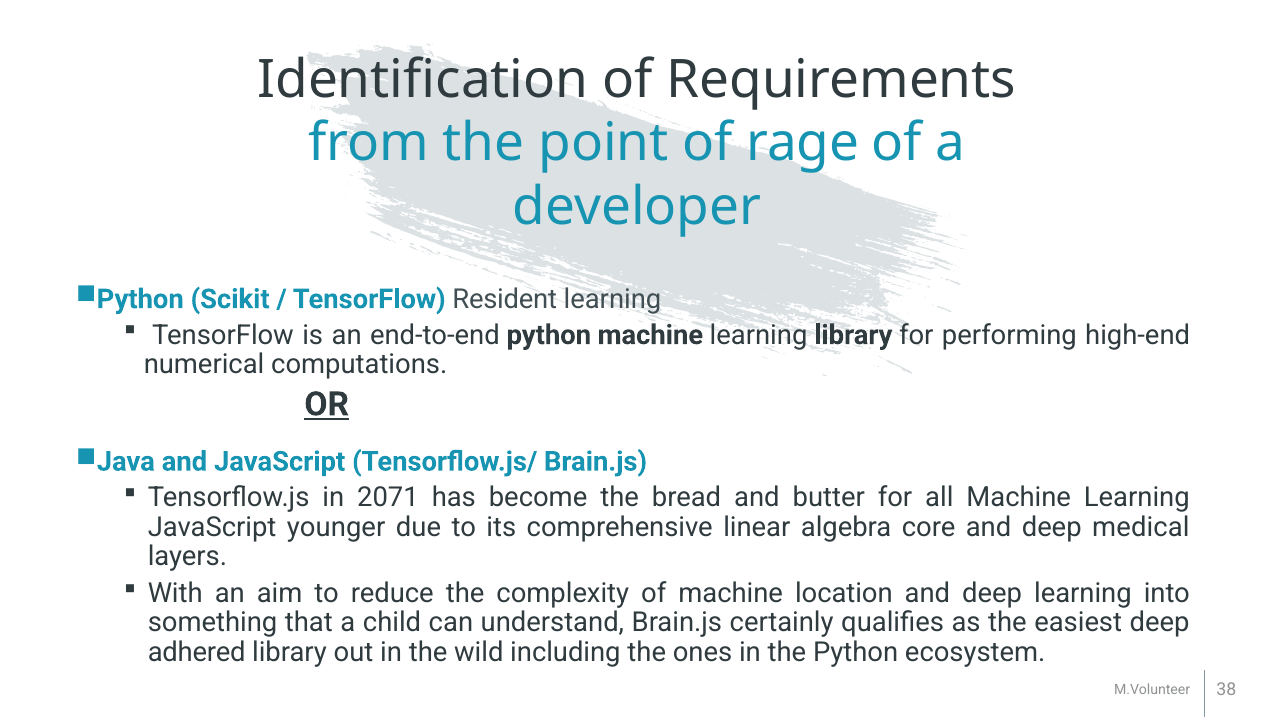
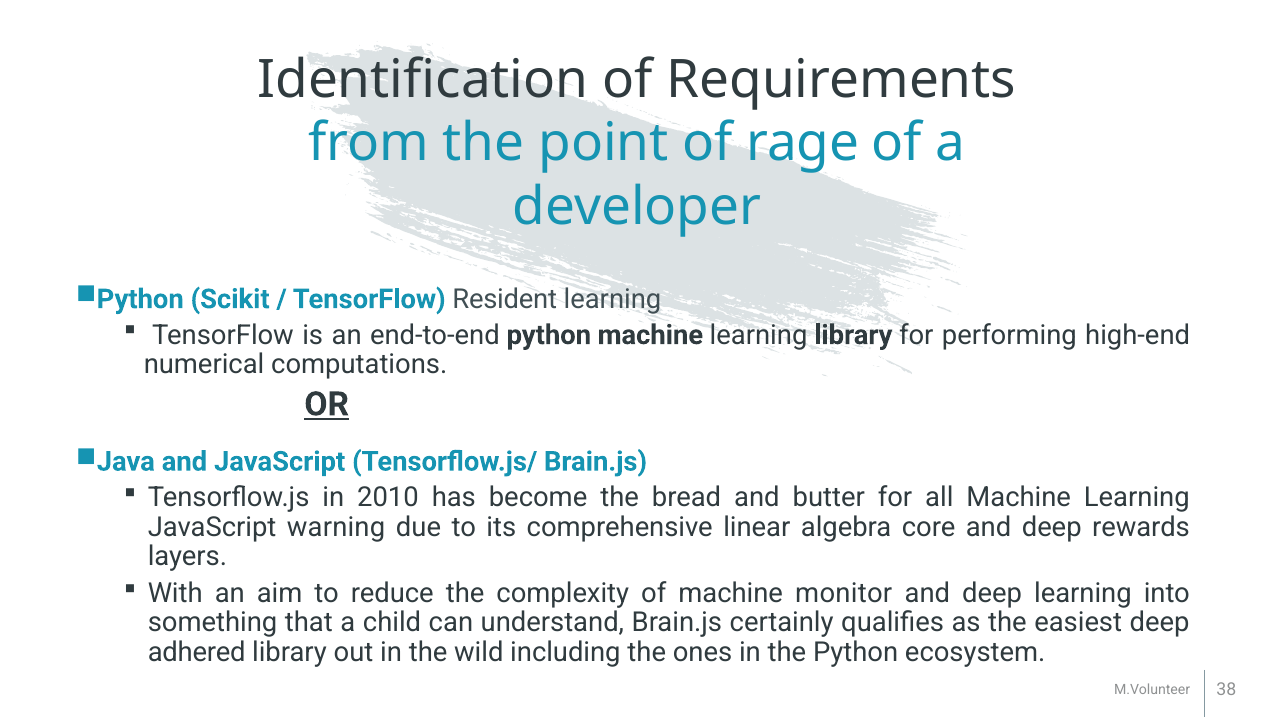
2071: 2071 -> 2010 (388, 497)
younger: younger -> warning (336, 527)
medical: medical -> rewards (1141, 527)
location: location -> monitor (844, 593)
